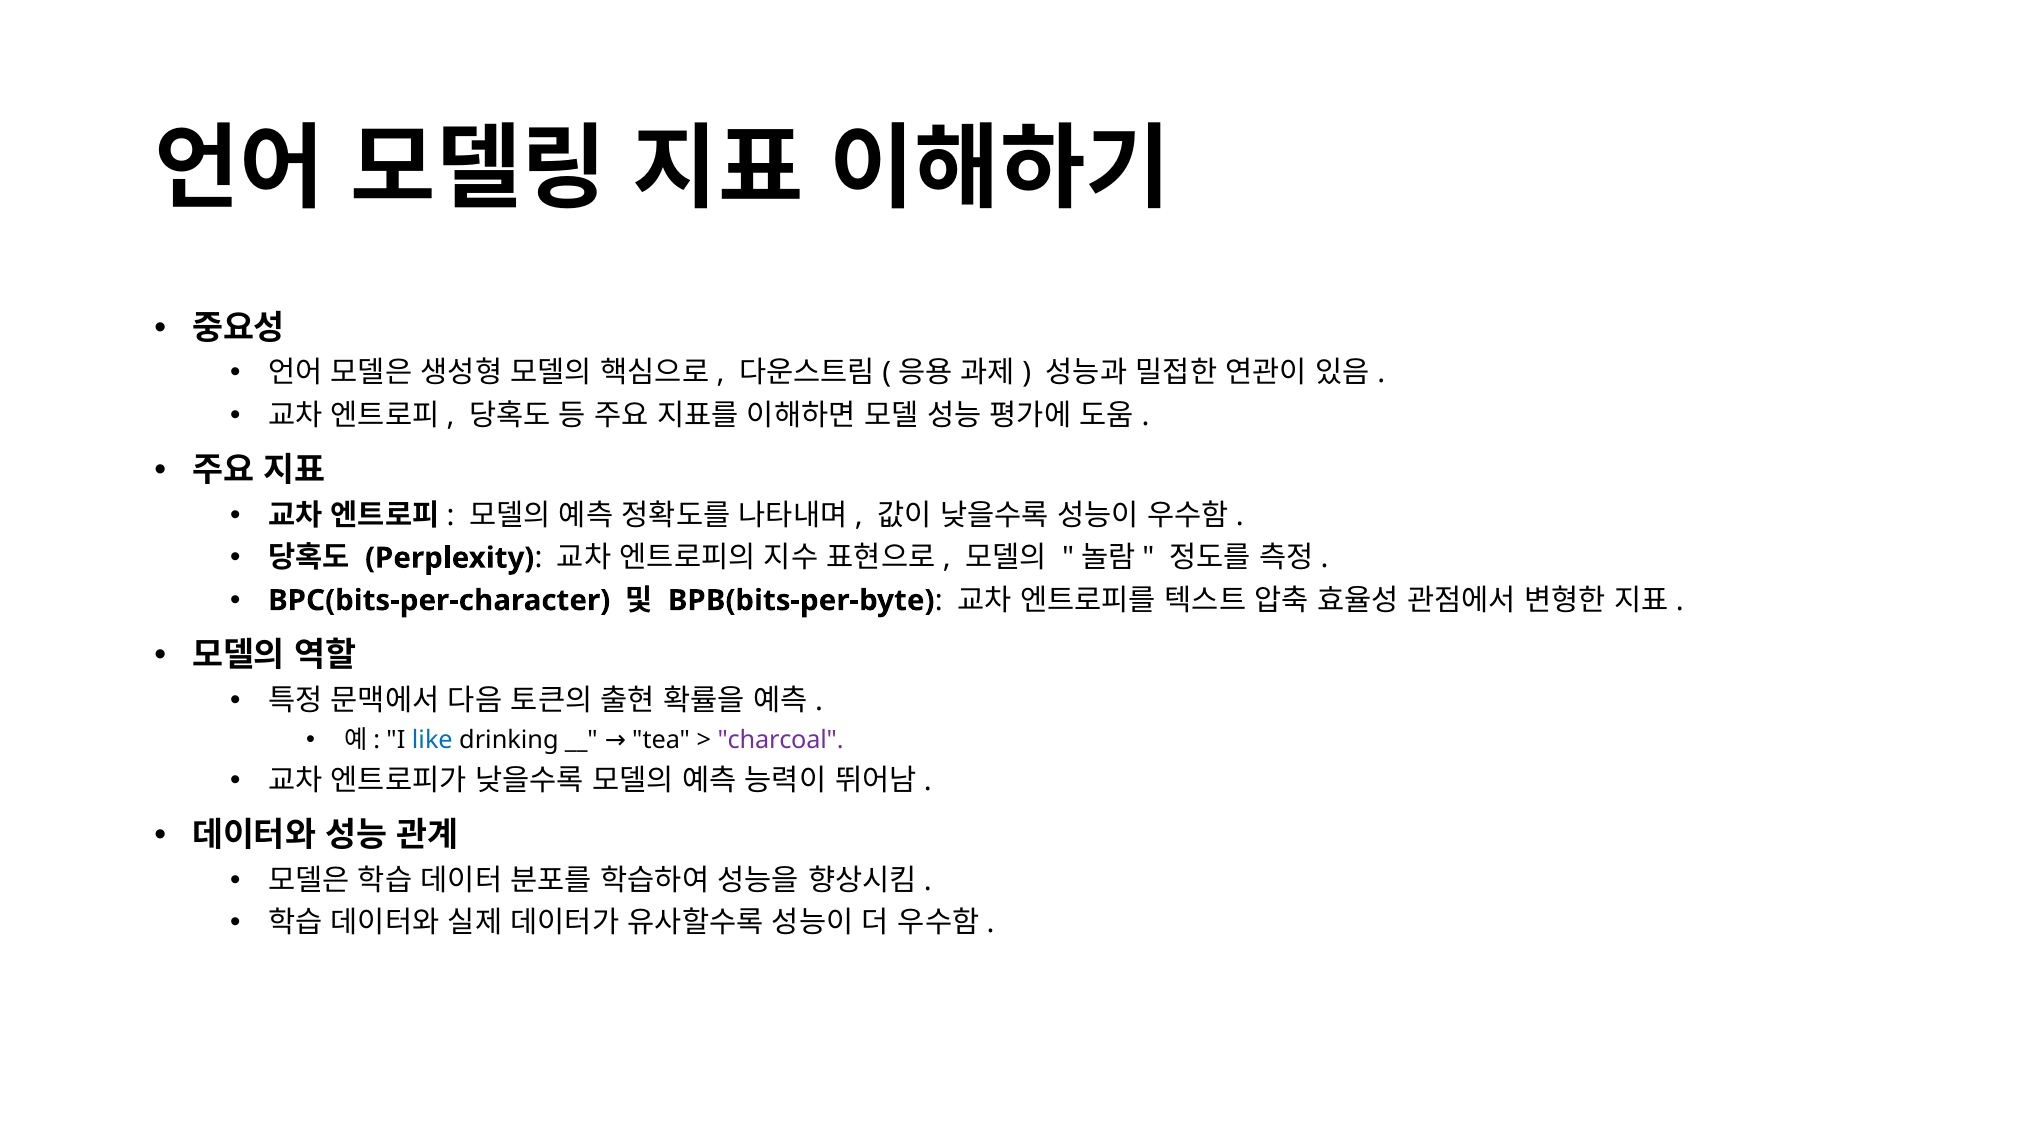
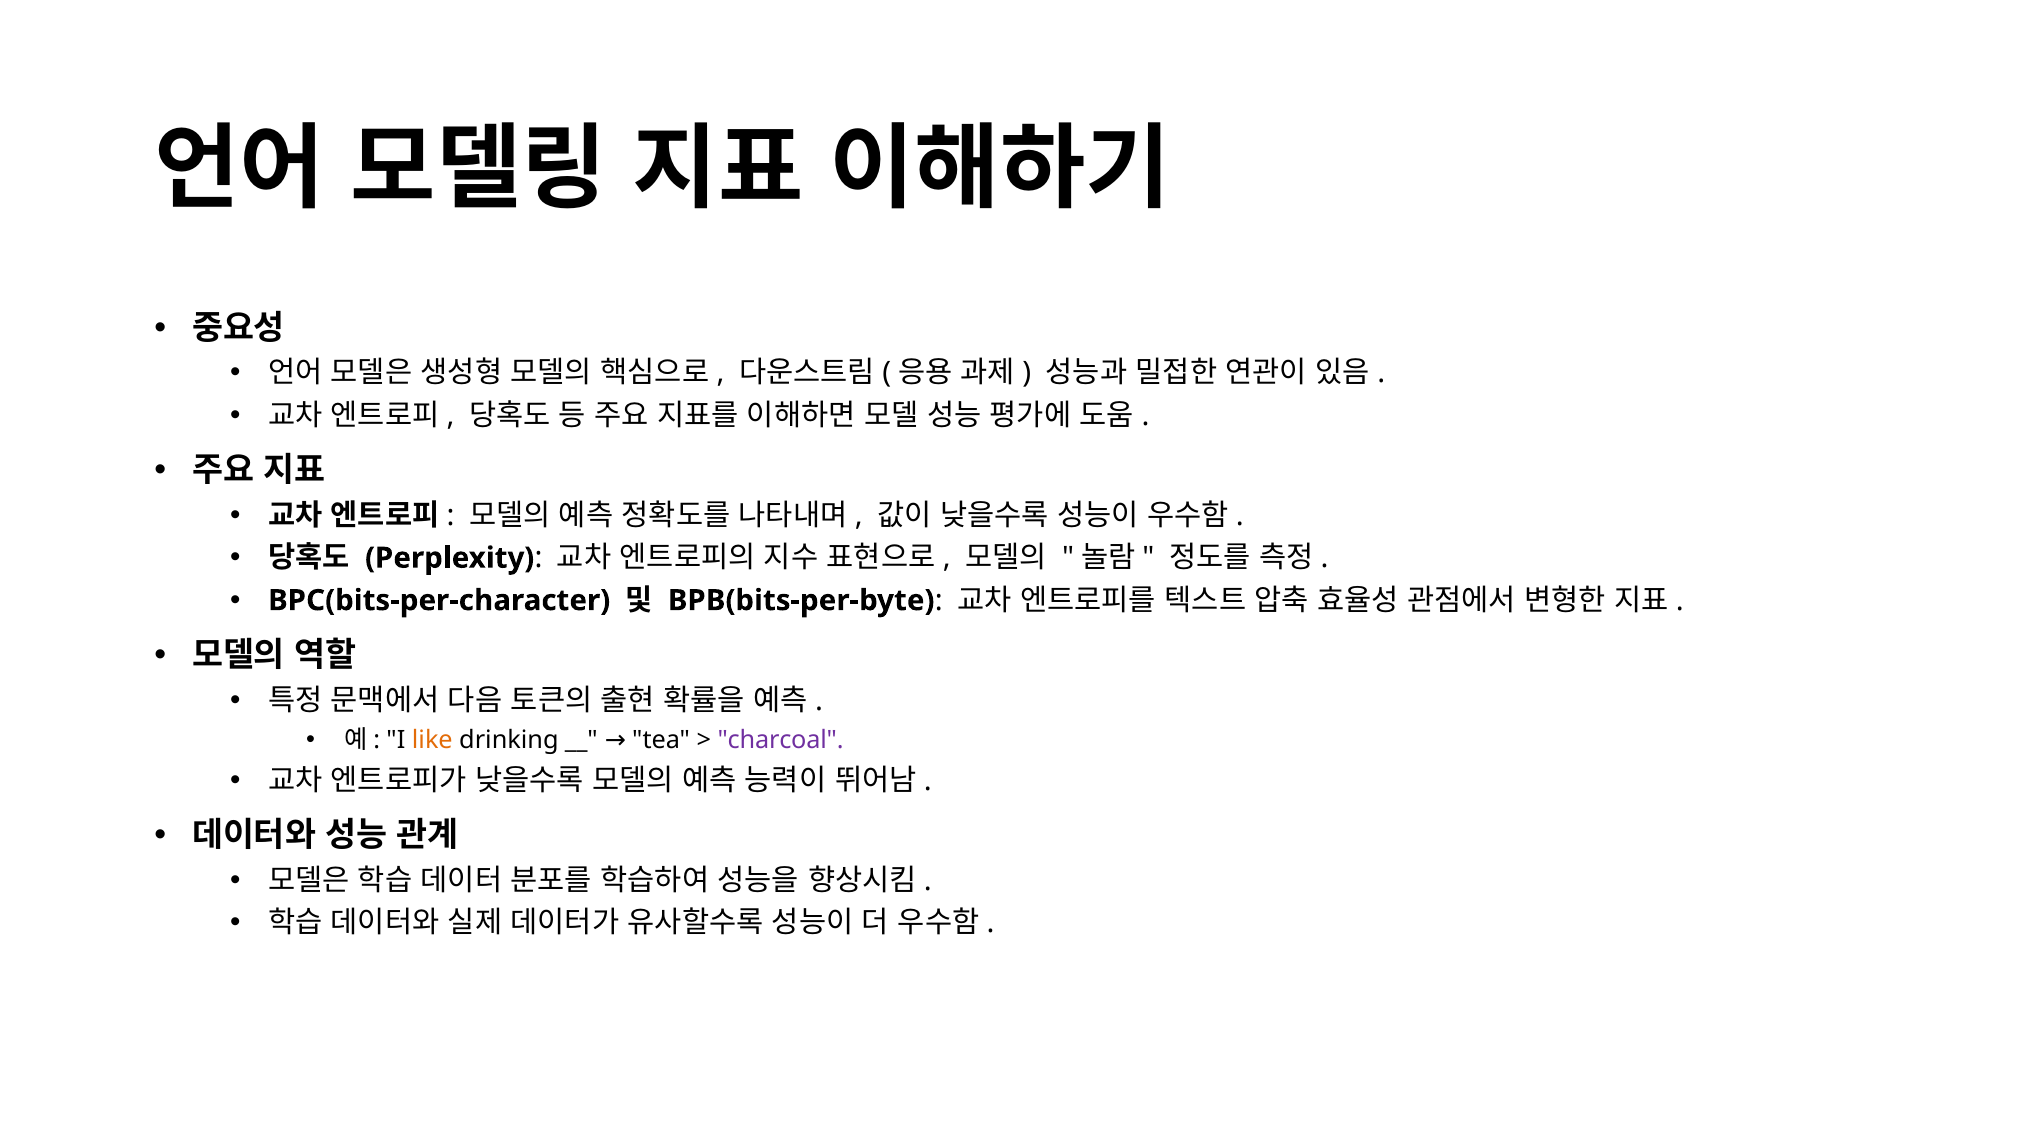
like colour: blue -> orange (432, 741)
